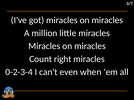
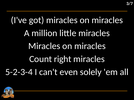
0-2-3-4: 0-2-3-4 -> 5-2-3-4 (19, 72)
when: when -> solely (91, 72)
